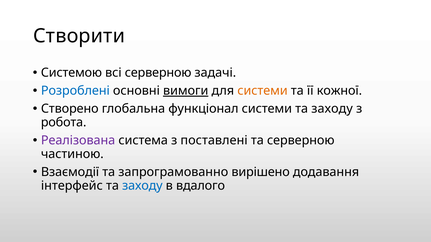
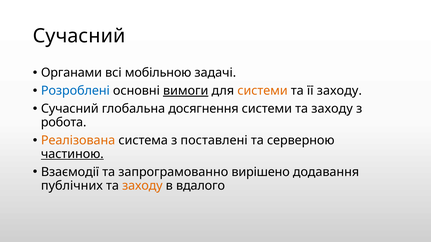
Створити: Створити -> Сучасний (79, 36)
Системою: Системою -> Органами (71, 73)
всі серверною: серверною -> мобільною (158, 73)
її кожної: кожної -> заходу (339, 91)
Створено: Створено -> Сучасний (70, 109)
функціонал: функціонал -> досягнення (203, 109)
Реалізована colour: purple -> orange (78, 141)
частиною underline: none -> present (72, 154)
інтерфейс: інтерфейс -> публічних (72, 186)
заходу colour: blue -> orange (142, 186)
